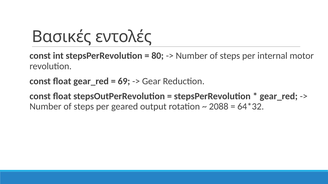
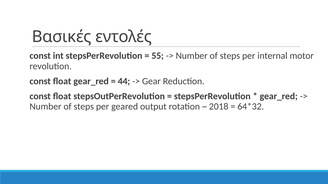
80: 80 -> 55 (158, 56)
69: 69 -> 44 (124, 81)
2088: 2088 -> 2018 (219, 107)
